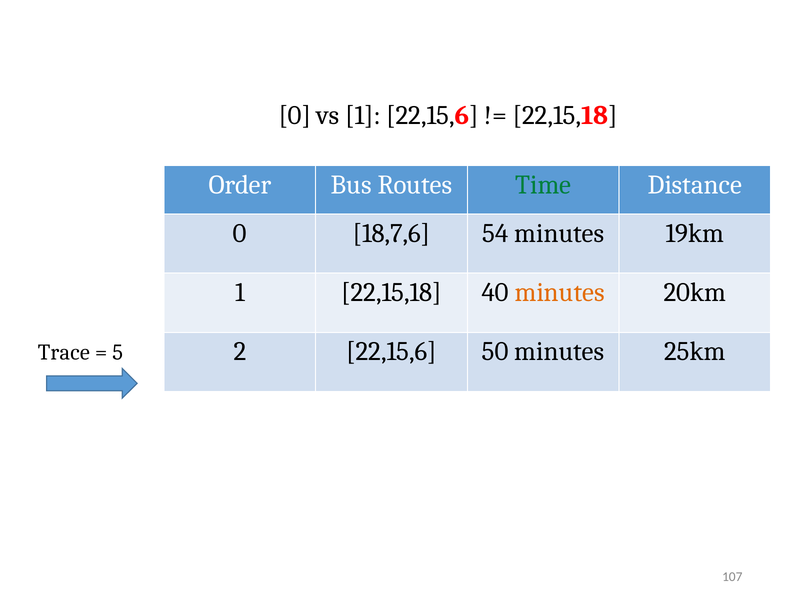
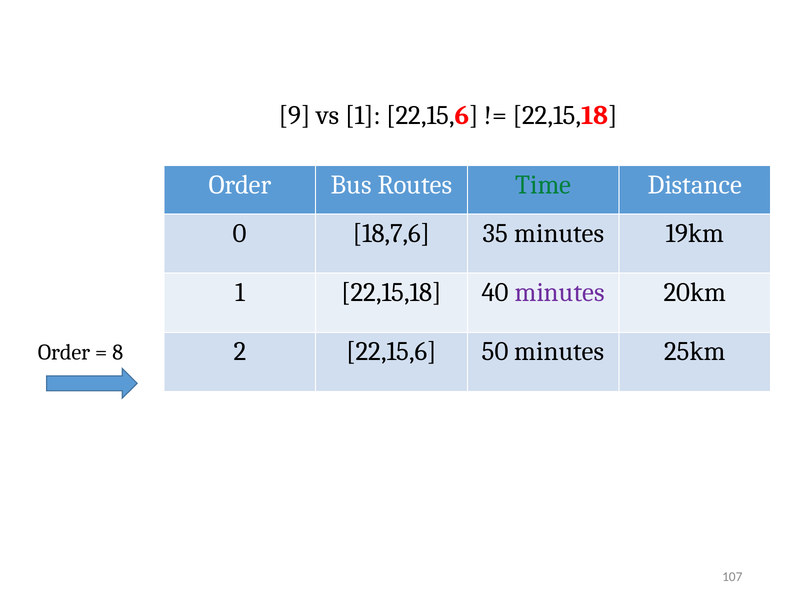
0: 0 -> 9 (295, 115)
54: 54 -> 35 (495, 234)
minutes colour: orange -> purple (560, 293)
Trace: Trace -> Order (64, 353)
5: 5 -> 8 (118, 353)
